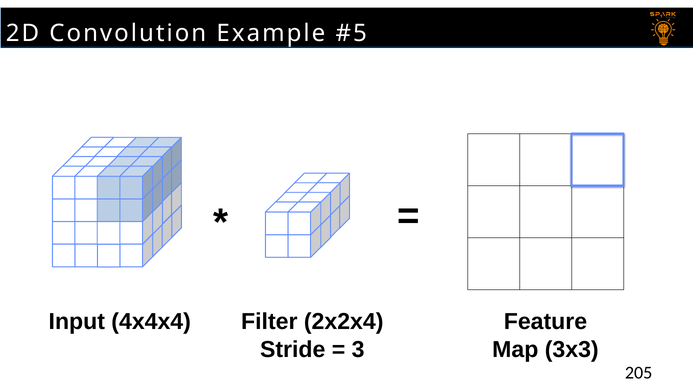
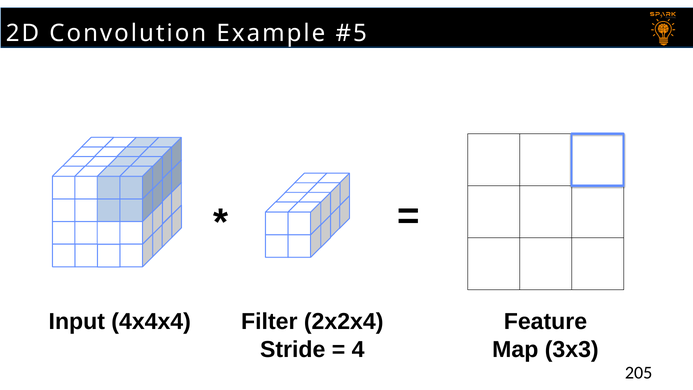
3: 3 -> 4 (358, 349)
